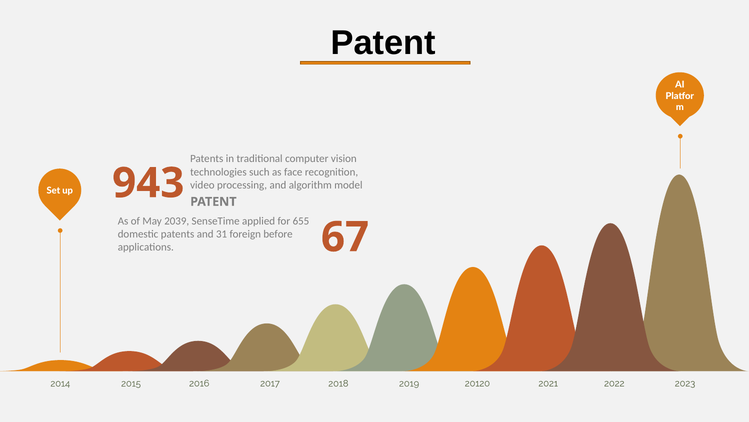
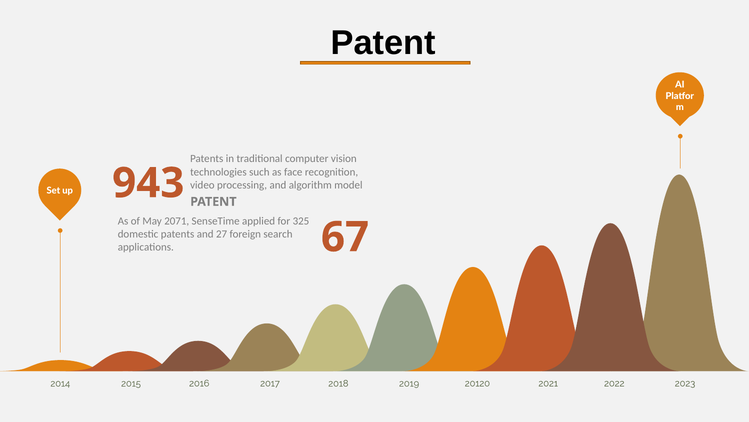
2039: 2039 -> 2071 (177, 221)
655: 655 -> 325 (301, 221)
31: 31 -> 27 (222, 234)
before: before -> search (278, 234)
